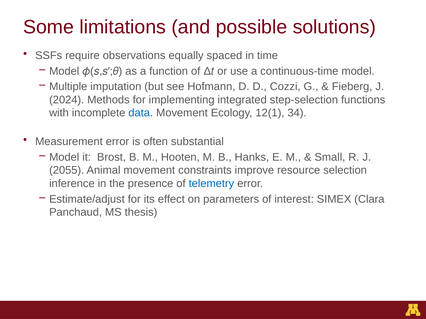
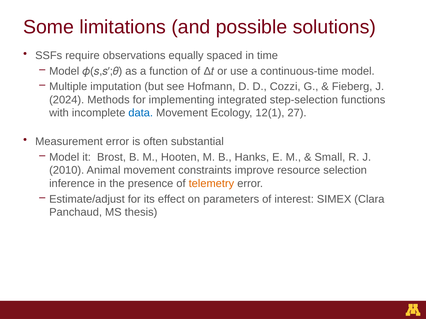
34: 34 -> 27 (297, 113)
2055: 2055 -> 2010 (67, 171)
telemetry colour: blue -> orange (211, 184)
